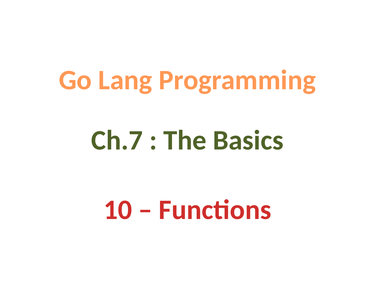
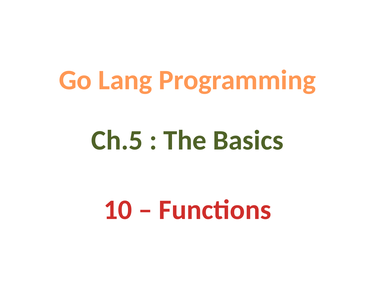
Ch.7: Ch.7 -> Ch.5 (117, 141)
